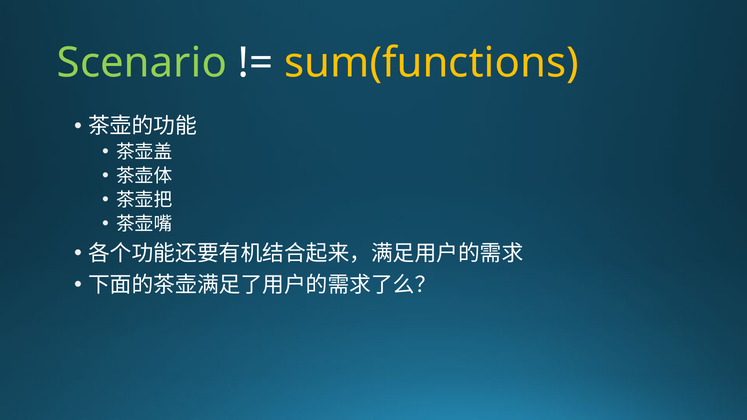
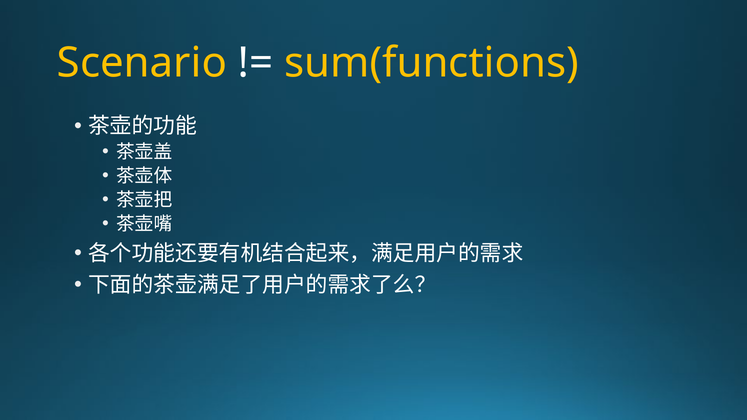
Scenario colour: light green -> yellow (142, 63)
